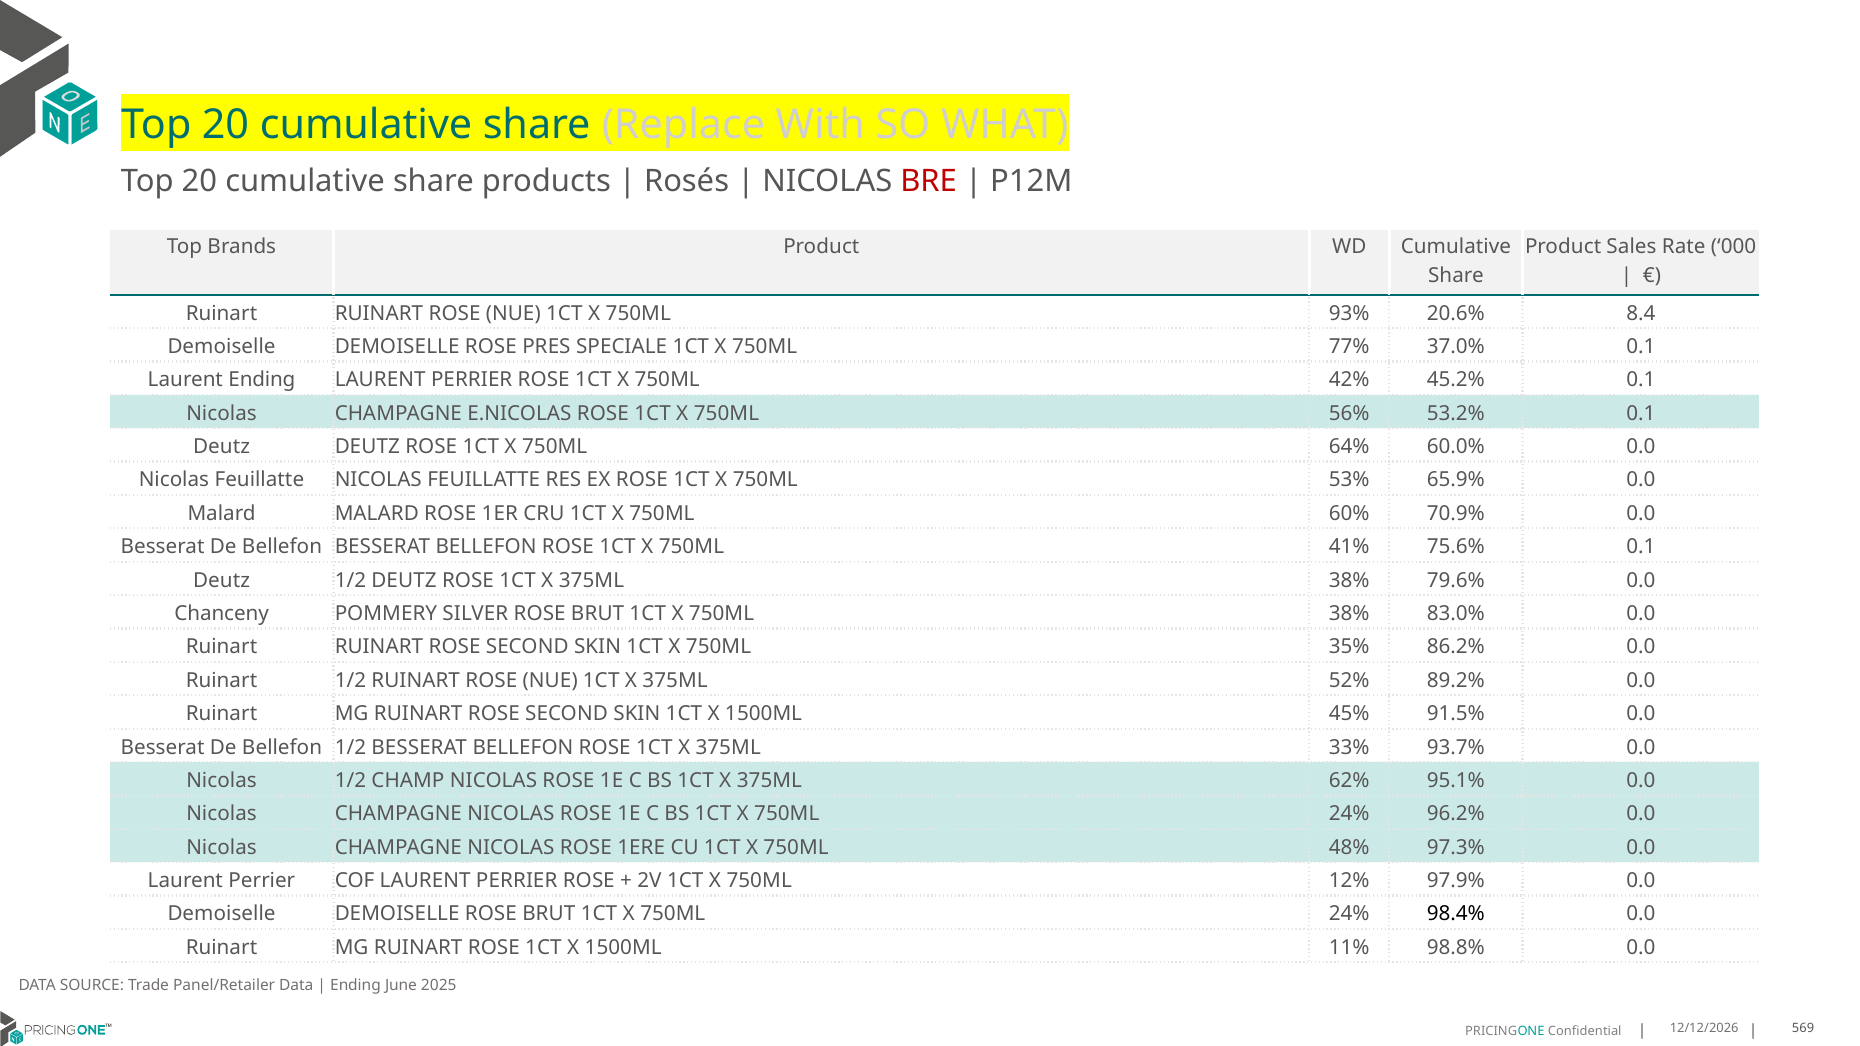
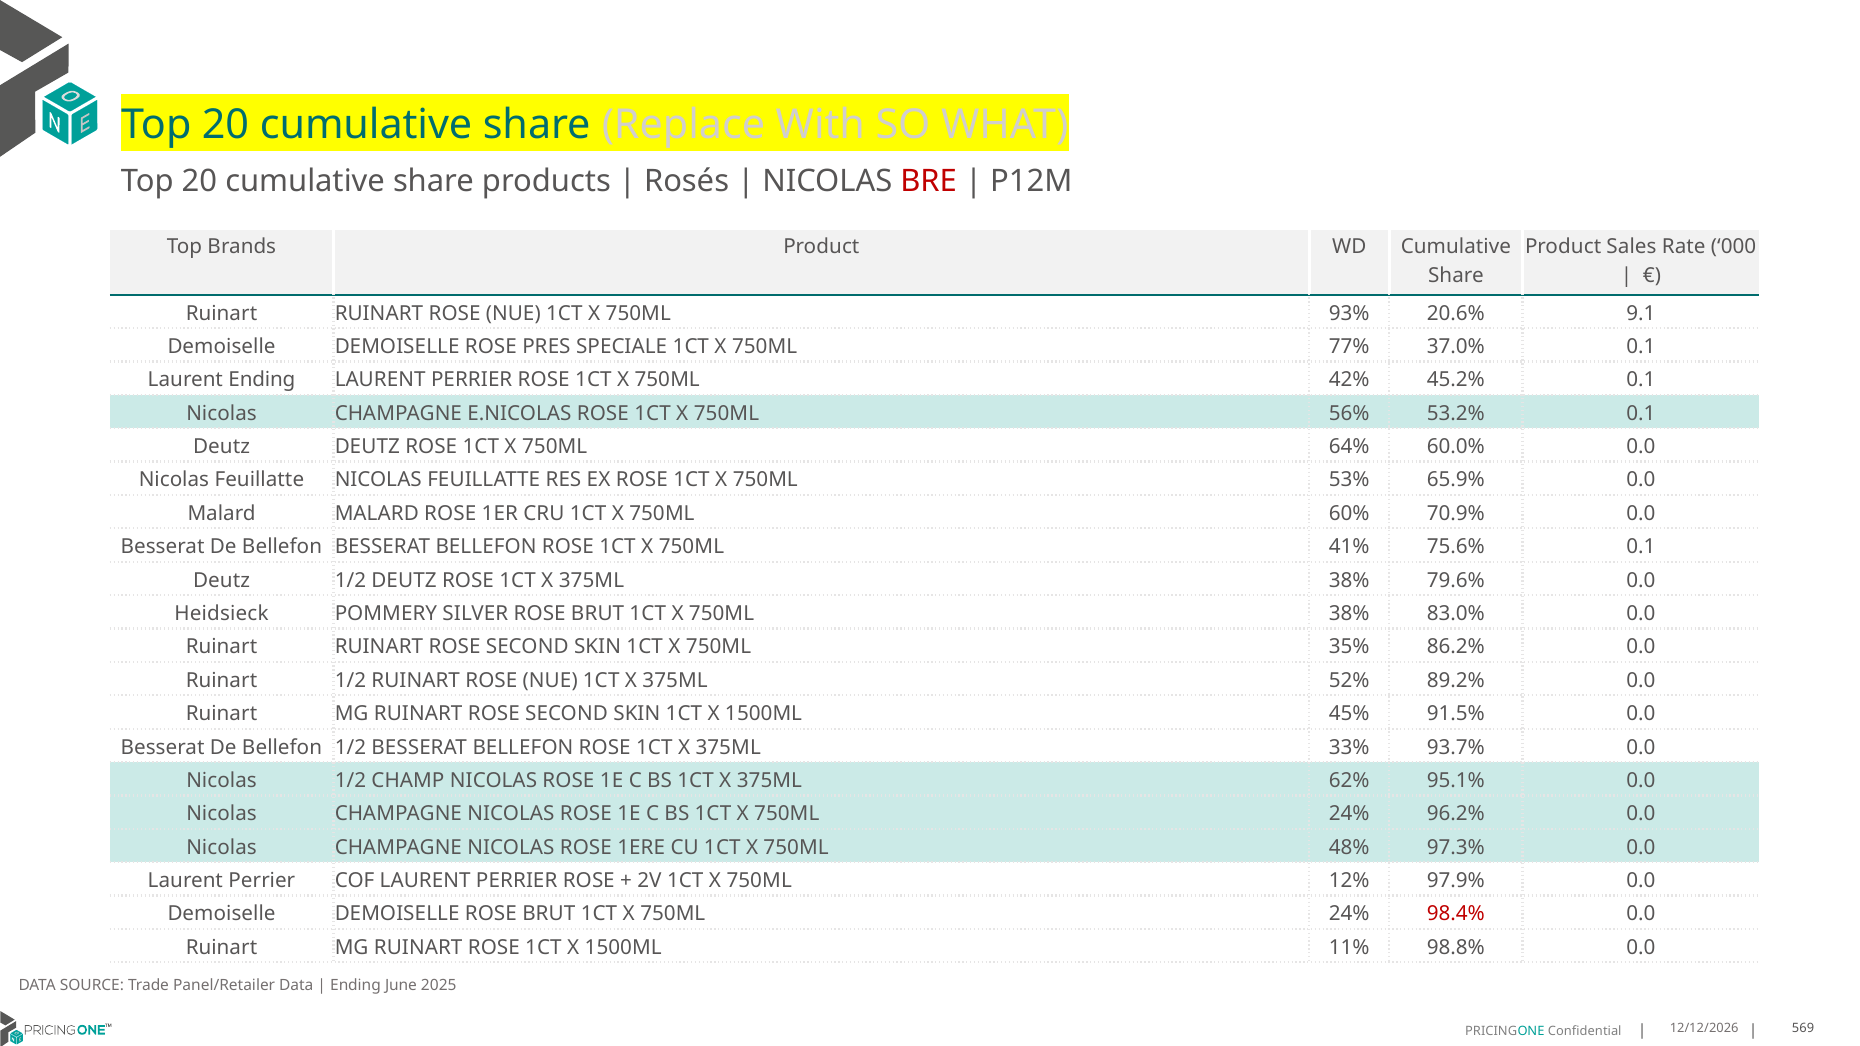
8.4: 8.4 -> 9.1 (1641, 313)
Chanceny: Chanceny -> Heidsieck (221, 614)
98.4% colour: black -> red (1456, 914)
